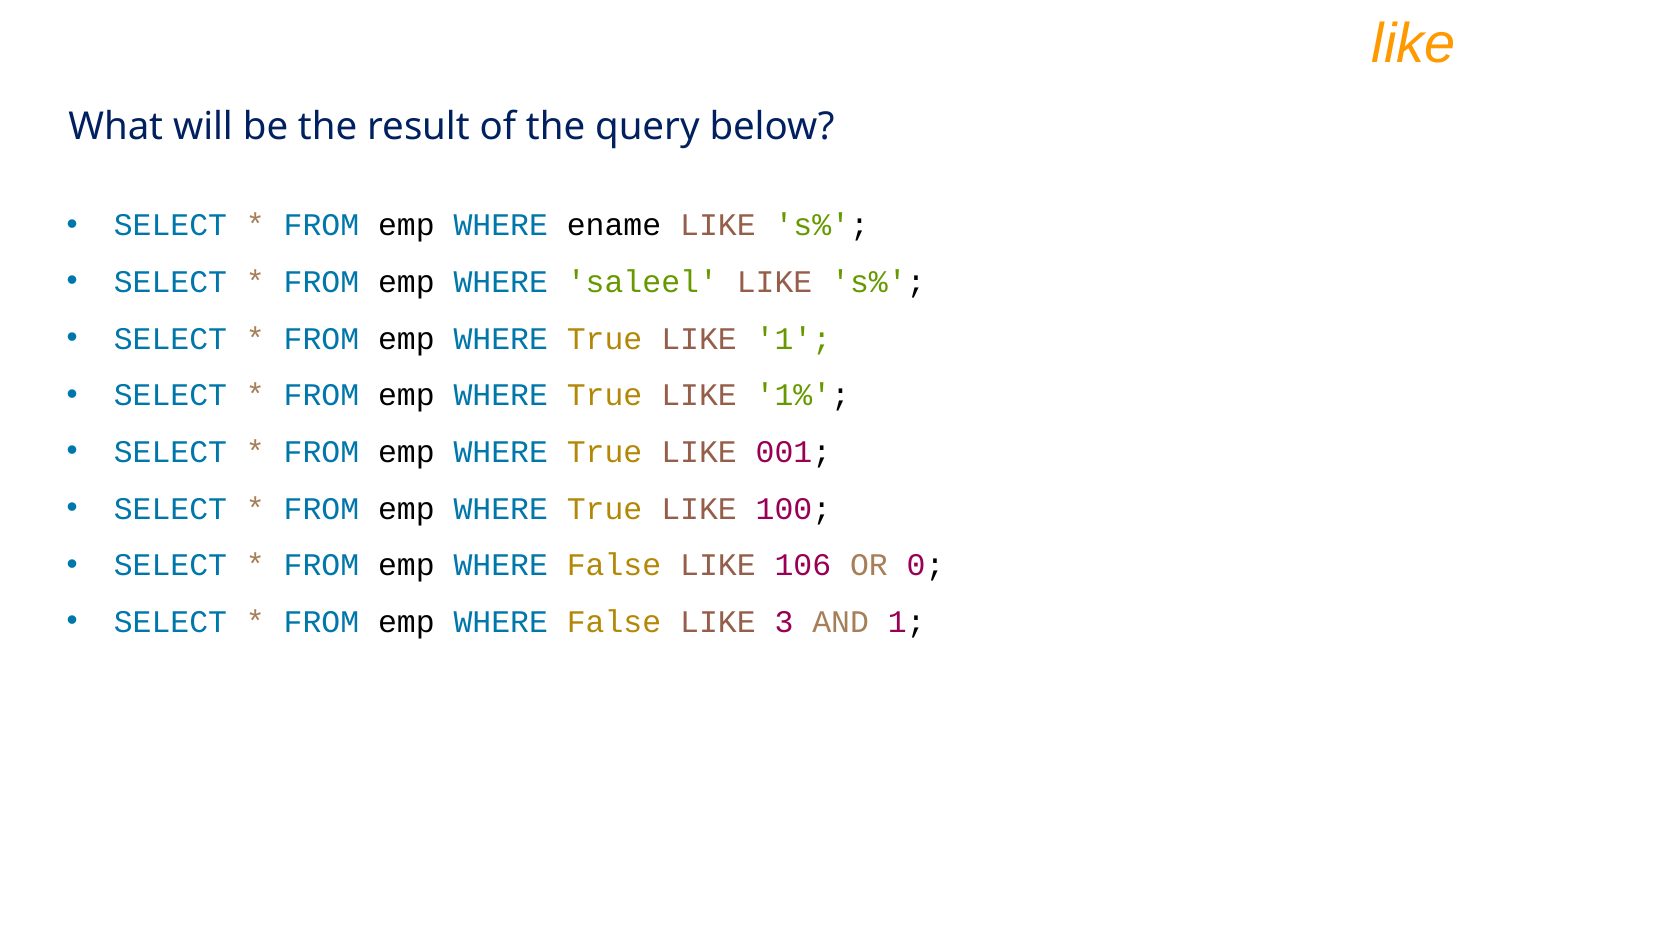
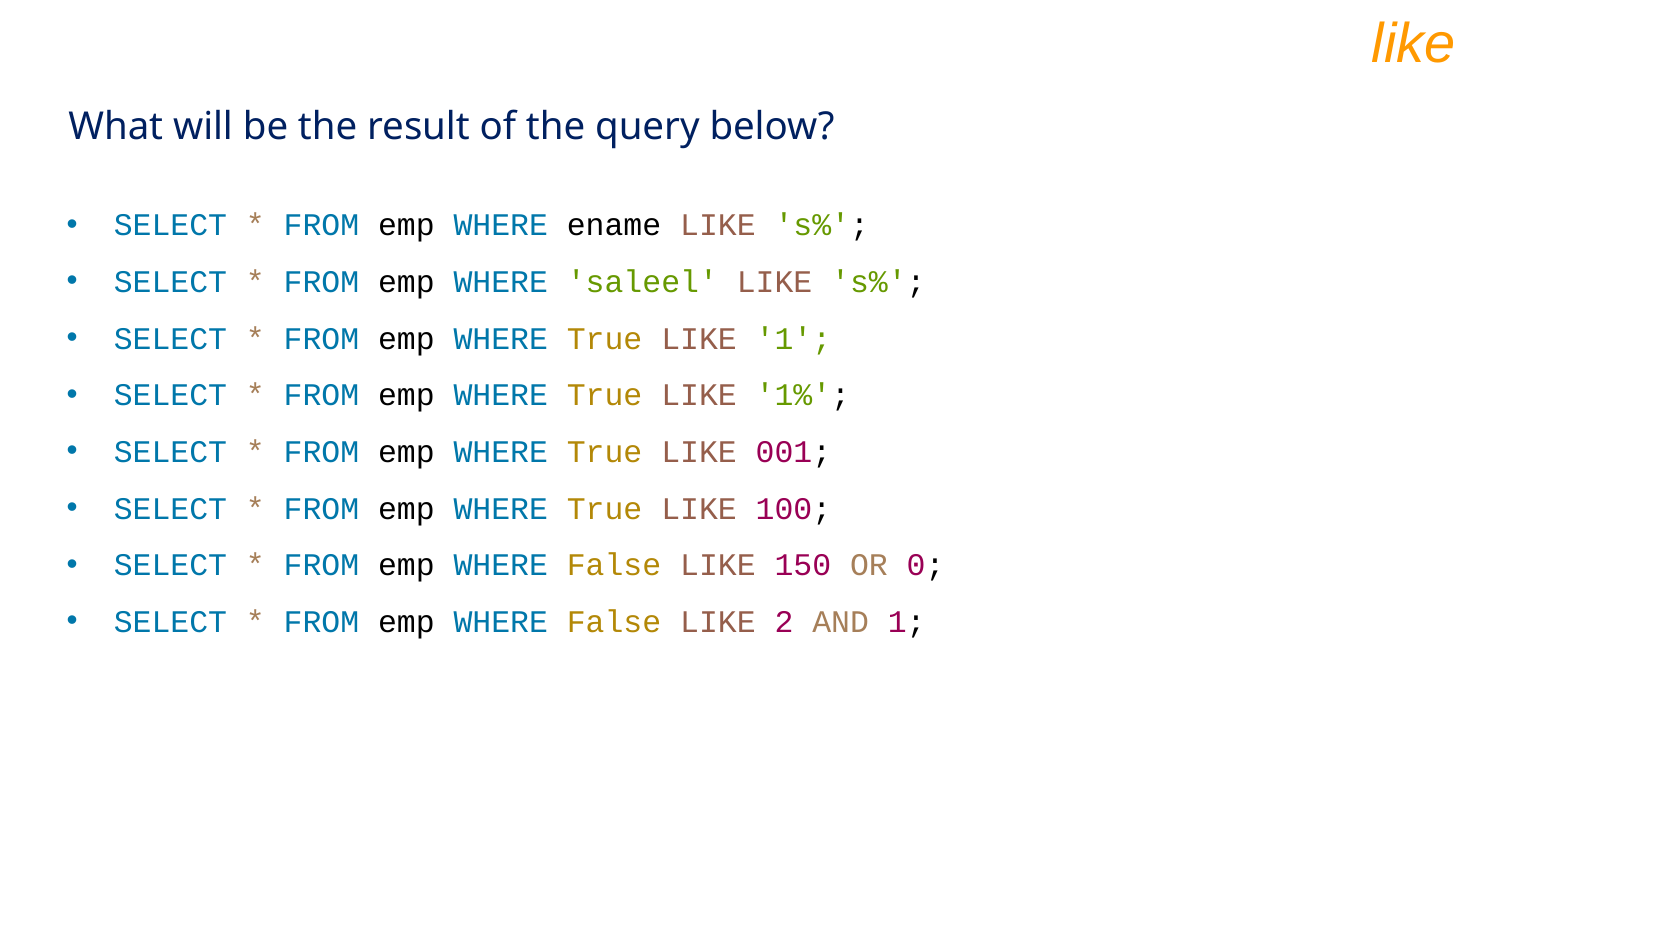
106: 106 -> 150 (803, 565)
3: 3 -> 2 (784, 622)
